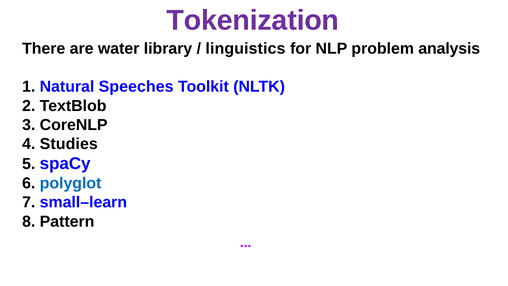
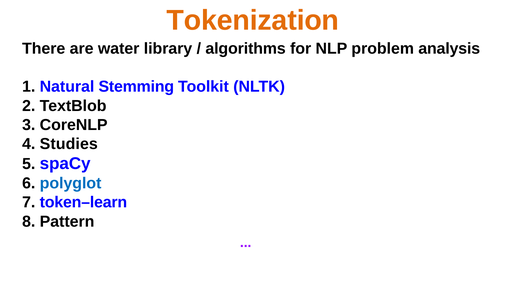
Tokenization colour: purple -> orange (253, 20)
linguistics: linguistics -> algorithms (246, 49)
Speeches: Speeches -> Stemming (136, 87)
small–learn: small–learn -> token–learn (83, 202)
